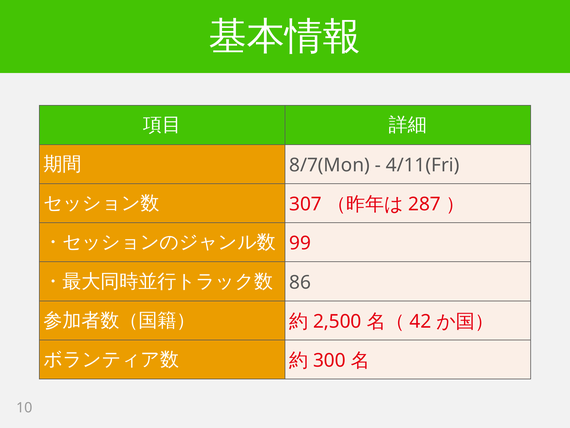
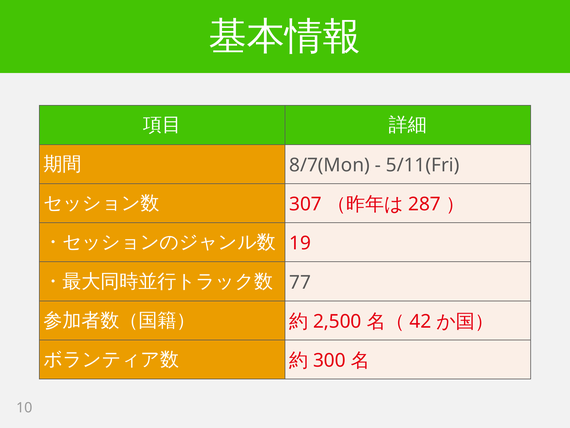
4/11(Fri: 4/11(Fri -> 5/11(Fri (423, 165)
99: 99 -> 19 (300, 243)
86: 86 -> 77 (300, 282)
